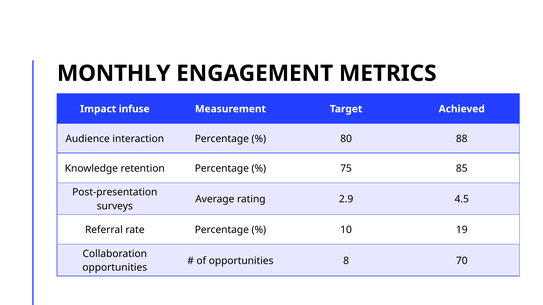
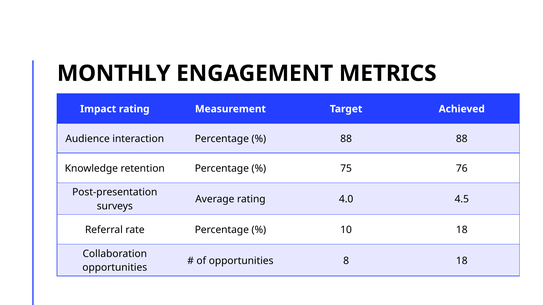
Impact infuse: infuse -> rating (134, 109)
80: 80 -> 88 (346, 139)
85: 85 -> 76 (462, 169)
2.9: 2.9 -> 4.0 (346, 199)
10 19: 19 -> 18 (462, 230)
8 70: 70 -> 18 (462, 261)
